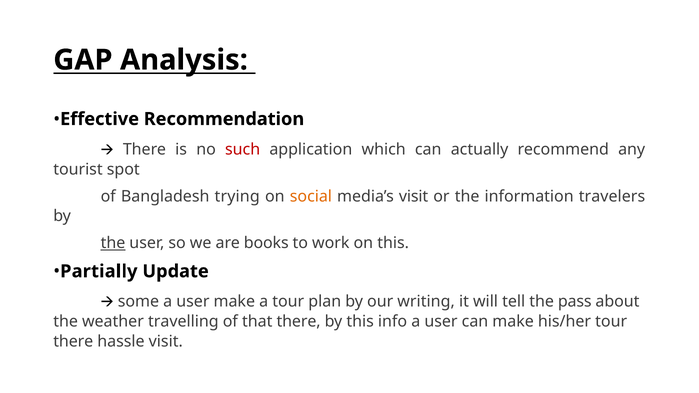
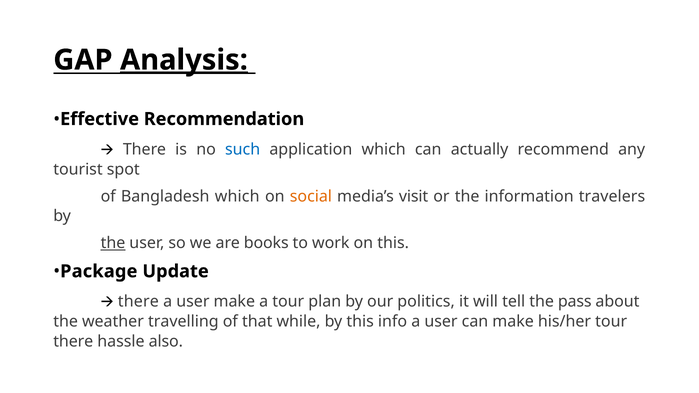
Analysis underline: none -> present (184, 60)
such colour: red -> blue (243, 149)
Bangladesh trying: trying -> which (237, 196)
Partially: Partially -> Package (99, 271)
some: some -> there (138, 302)
writing: writing -> politics (426, 302)
that there: there -> while (299, 322)
hassle visit: visit -> also (166, 342)
